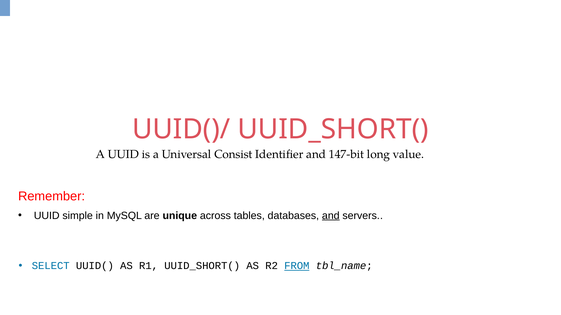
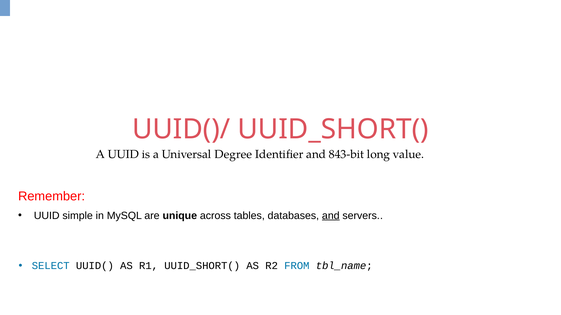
Consist: Consist -> Degree (233, 155)
147-bit: 147-bit -> 843-bit (346, 155)
FROM underline: present -> none (297, 266)
